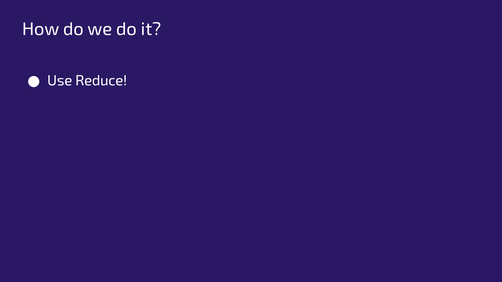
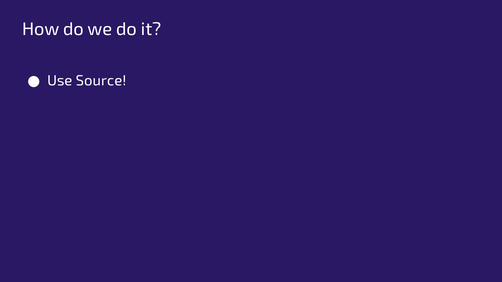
Reduce: Reduce -> Source (101, 81)
